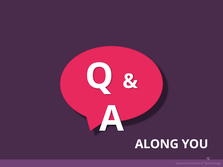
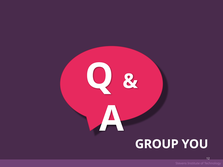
ALONG: ALONG -> GROUP (157, 144)
